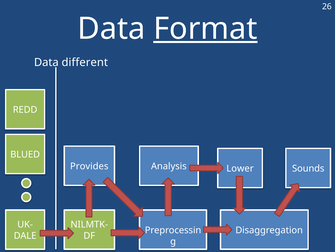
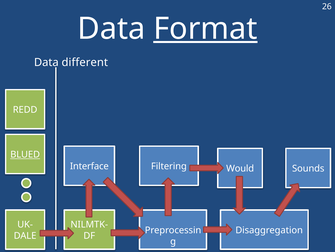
BLUED underline: none -> present (25, 154)
Provides: Provides -> Interface (89, 166)
Analysis: Analysis -> Filtering (169, 166)
Lower: Lower -> Would (240, 168)
